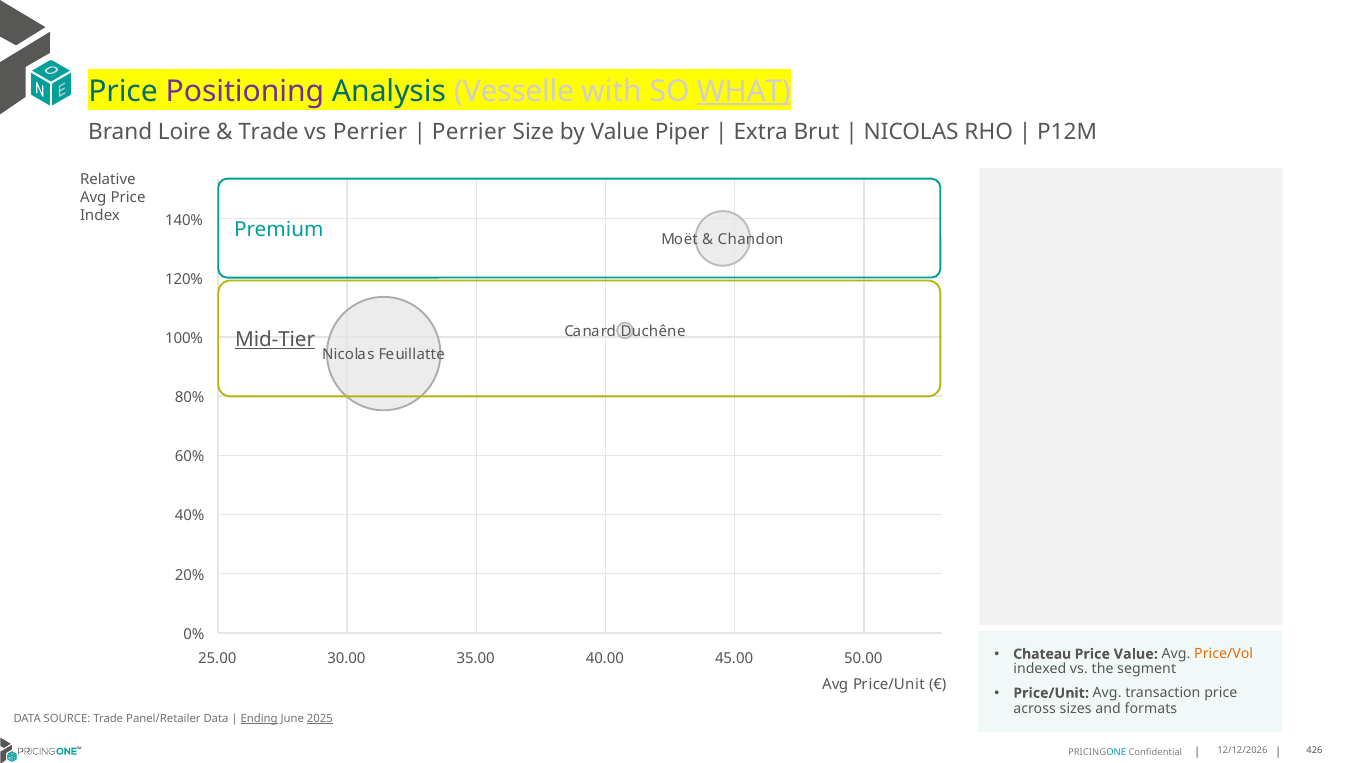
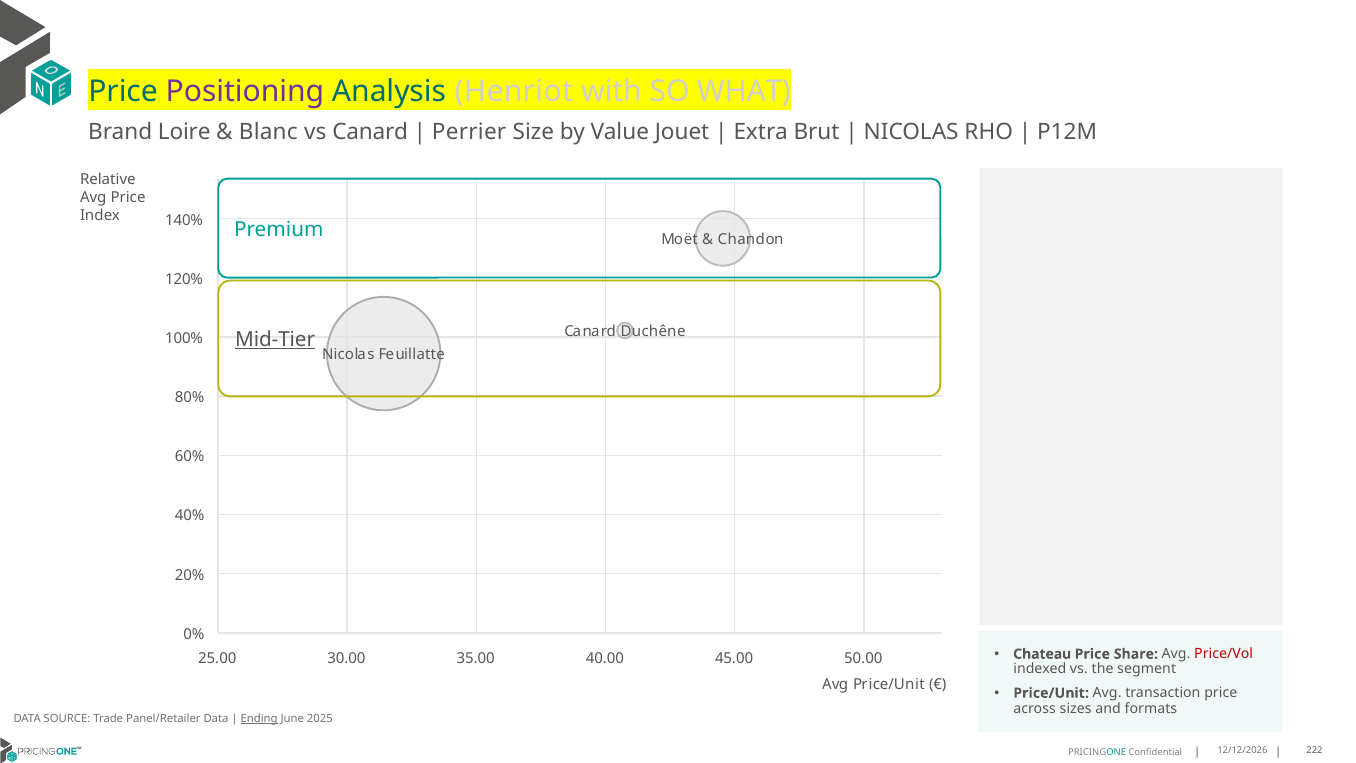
Vesselle: Vesselle -> Henriot (514, 91)
WHAT underline: present -> none (744, 91)
Trade: Trade -> Blanc (268, 132)
vs Perrier: Perrier -> Canard (370, 132)
Piper: Piper -> Jouet (682, 132)
Price Value: Value -> Share (1136, 654)
Price/Vol colour: orange -> red (1224, 654)
2025 underline: present -> none (320, 718)
426: 426 -> 222 (1314, 750)
